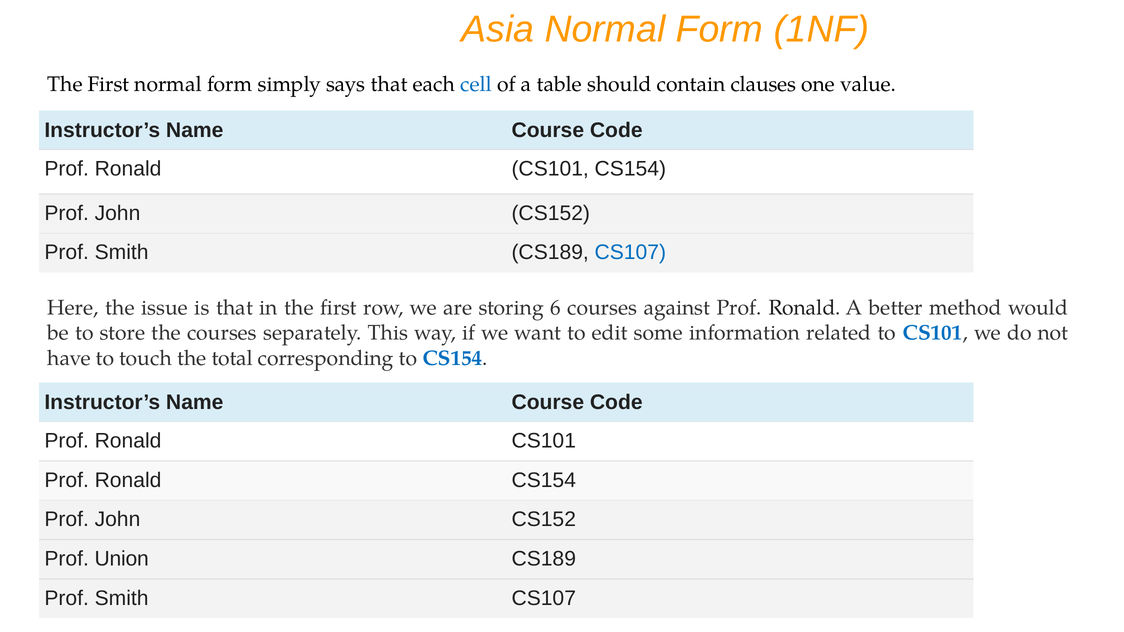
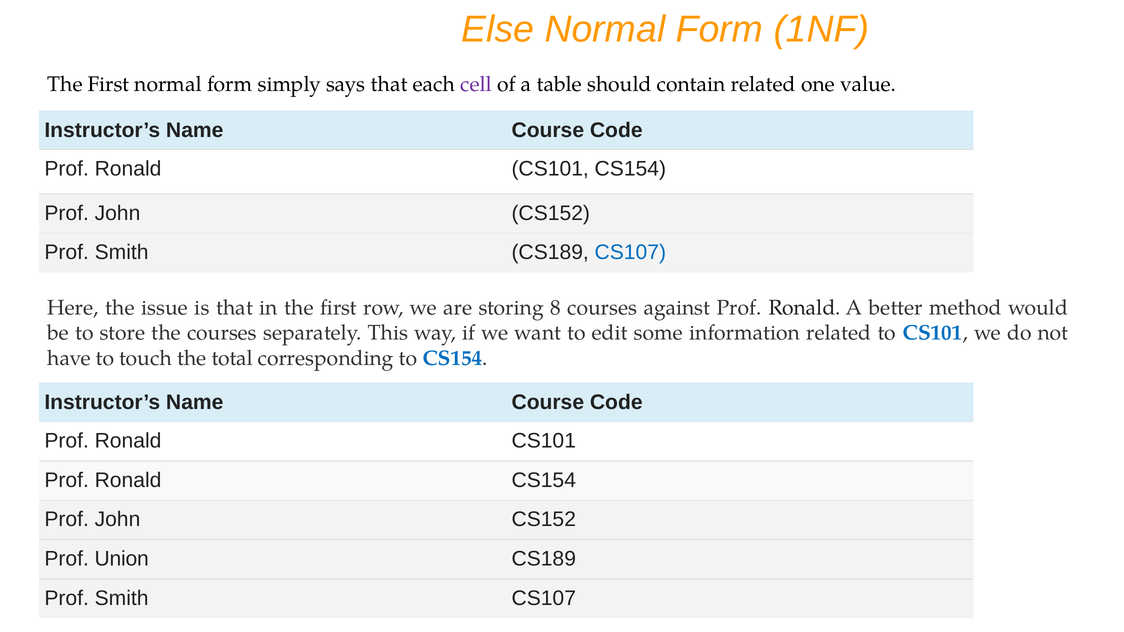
Asia: Asia -> Else (498, 29)
cell colour: blue -> purple (476, 84)
contain clauses: clauses -> related (763, 84)
6: 6 -> 8 (556, 308)
